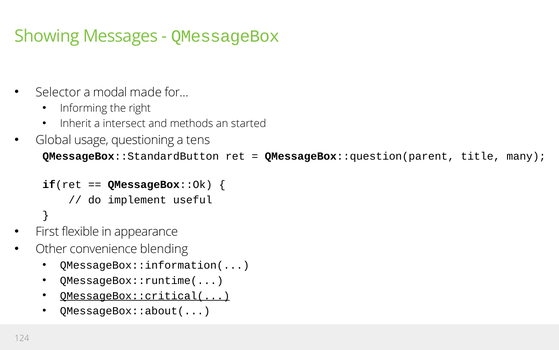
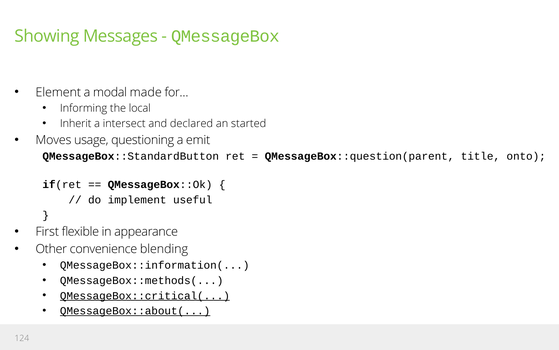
Selector: Selector -> Element (58, 92)
right: right -> local (140, 108)
methods: methods -> declared (191, 123)
Global: Global -> Moves (53, 140)
tens: tens -> emit (198, 140)
many: many -> onto (526, 156)
QMessageBox::runtime(: QMessageBox::runtime( -> QMessageBox::methods( (142, 280)
QMessageBox::about( underline: none -> present (135, 310)
